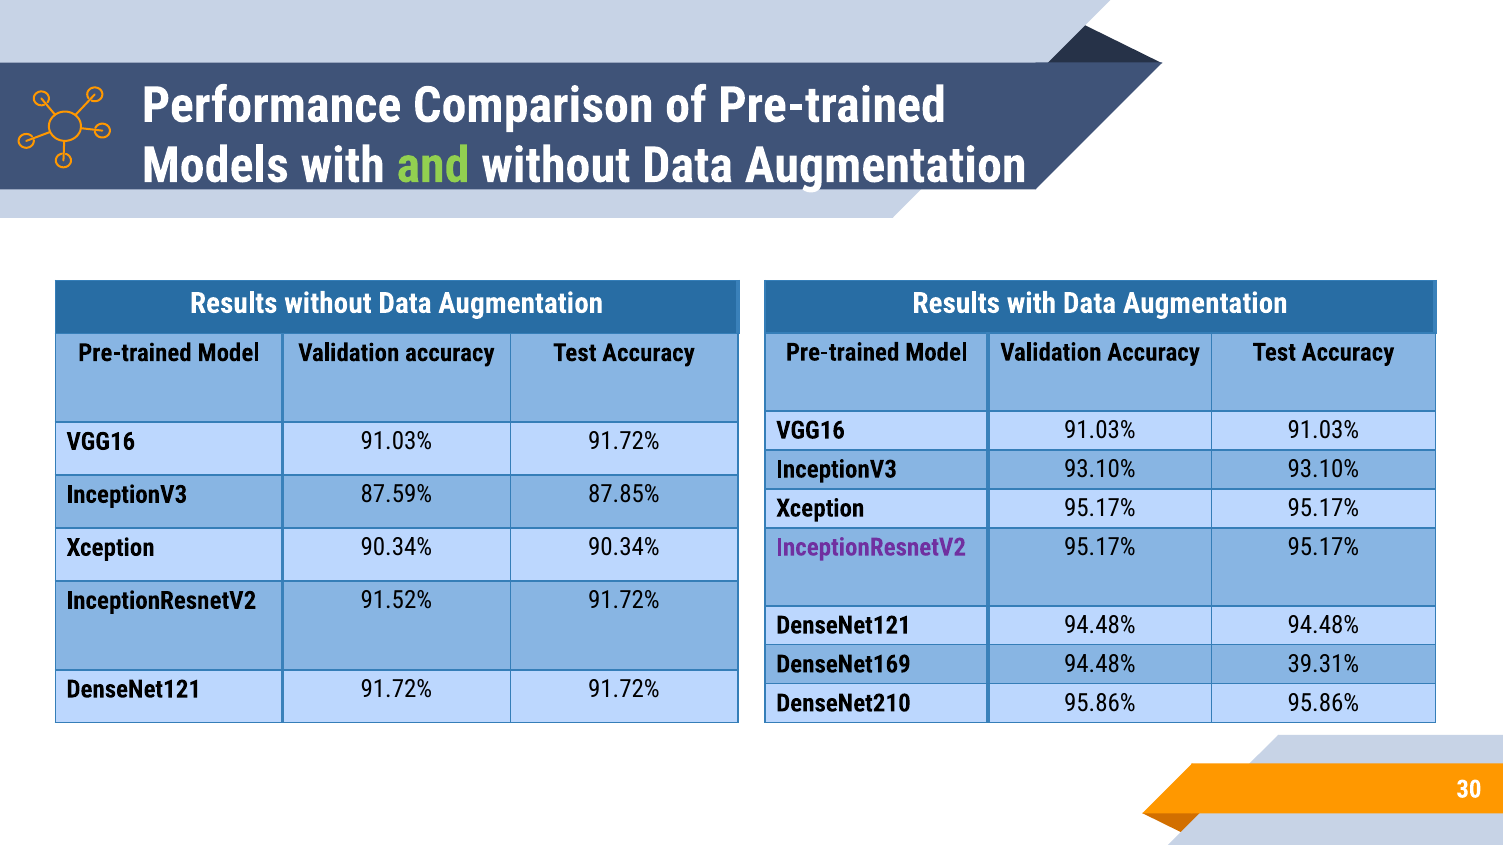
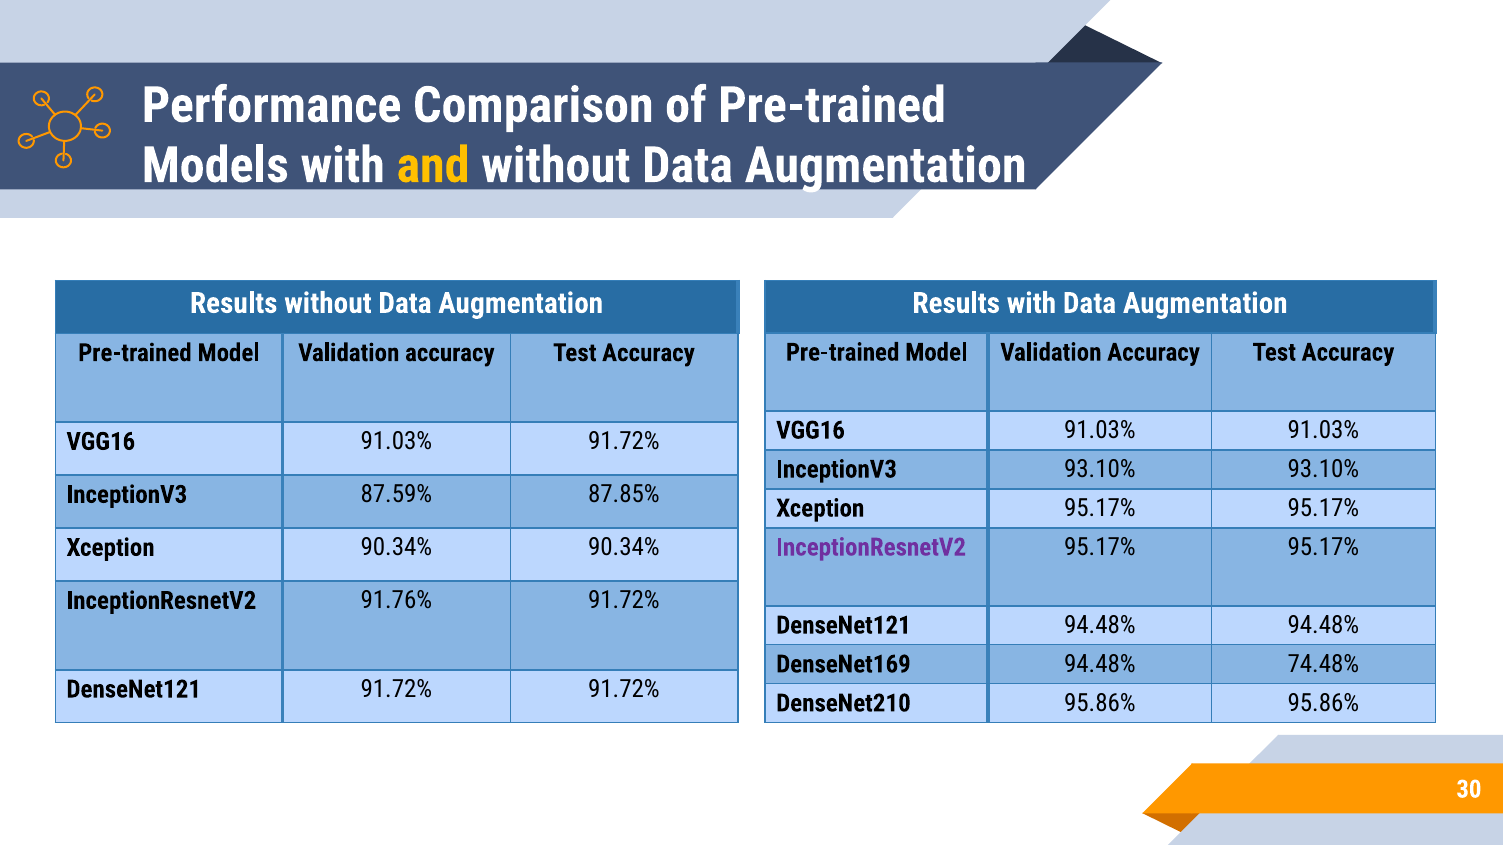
and colour: light green -> yellow (433, 166)
91.52%: 91.52% -> 91.76% (396, 601)
39.31%: 39.31% -> 74.48% (1323, 665)
